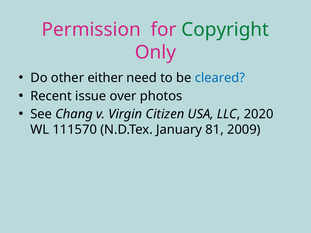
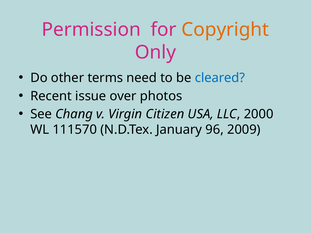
Copyright colour: green -> orange (225, 30)
either: either -> terms (105, 78)
2020: 2020 -> 2000 (259, 114)
81: 81 -> 96 (215, 130)
